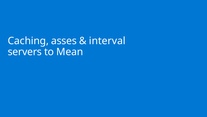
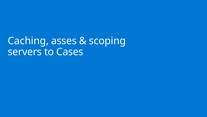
interval: interval -> scoping (107, 41)
Mean: Mean -> Cases (70, 52)
